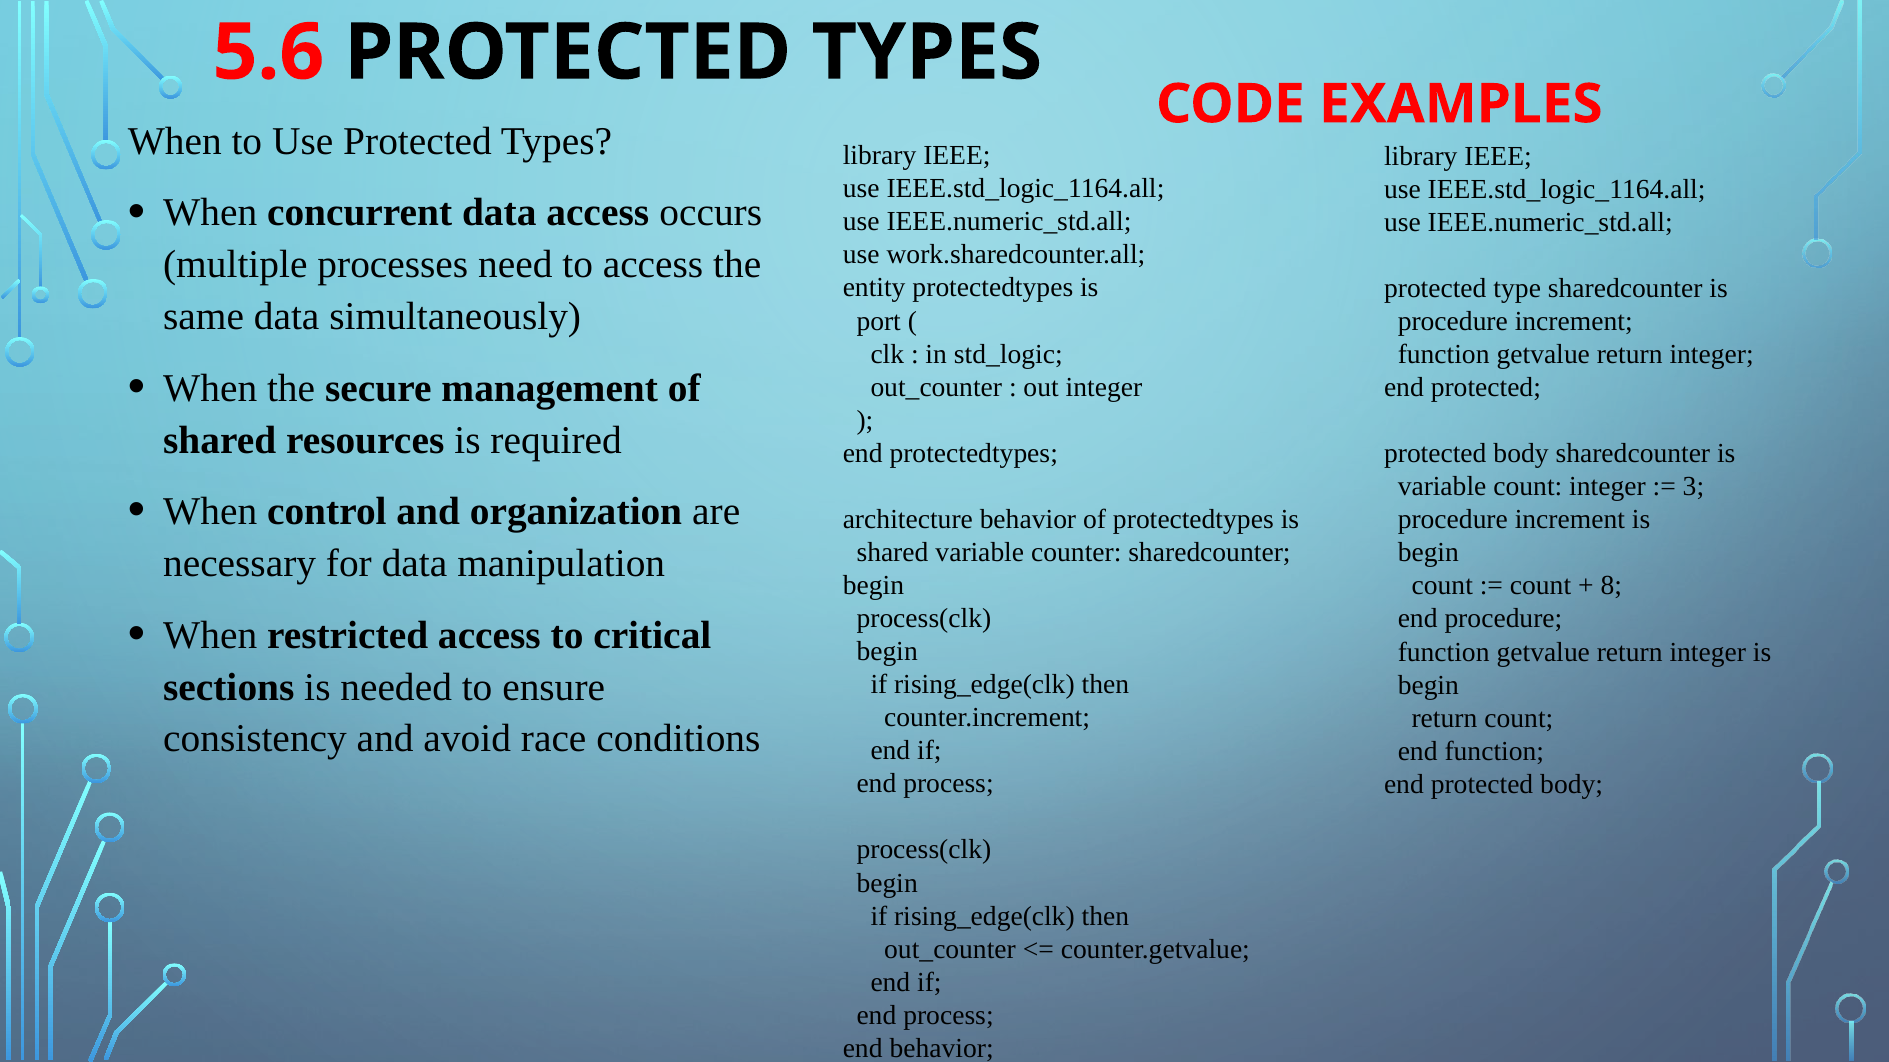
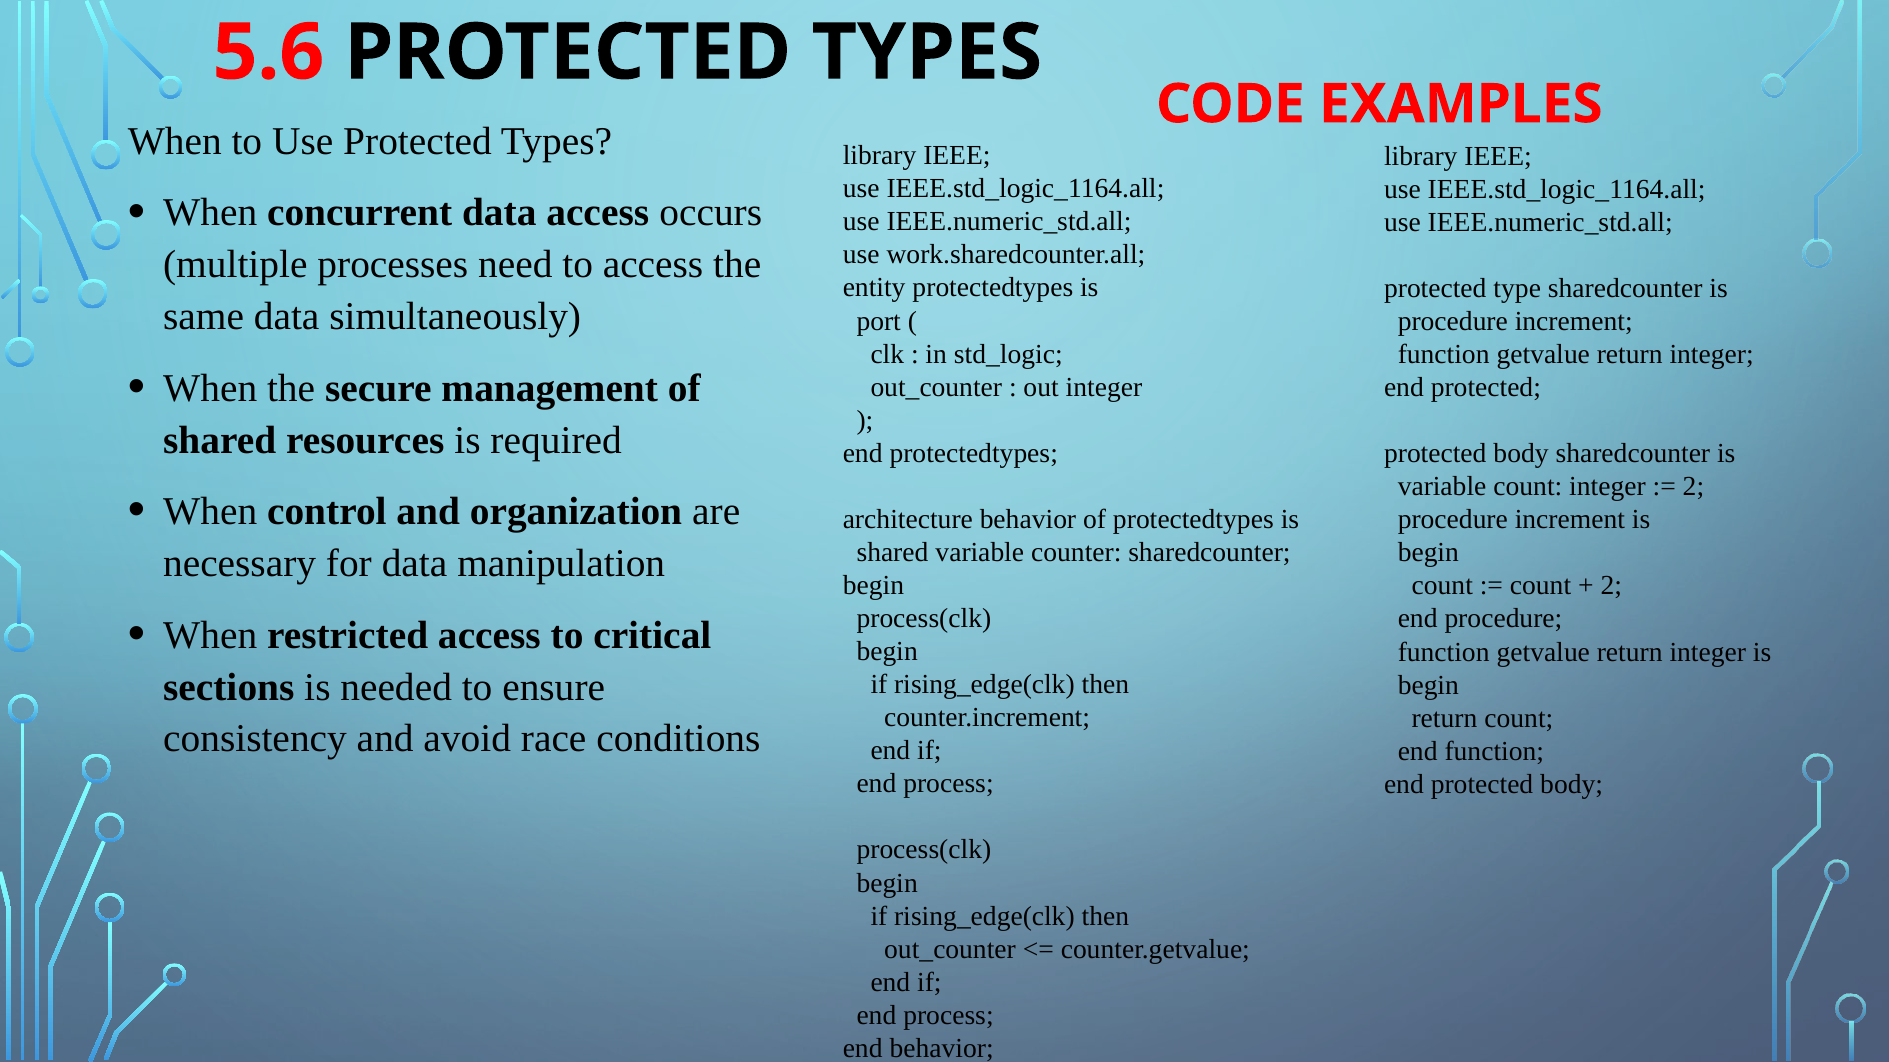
3: 3 -> 2 (1693, 487)
8: 8 -> 2 (1611, 586)
